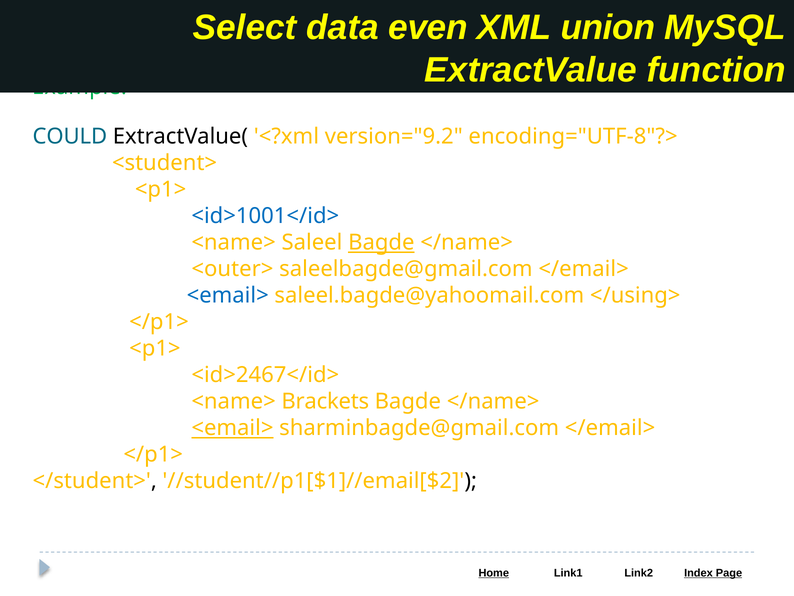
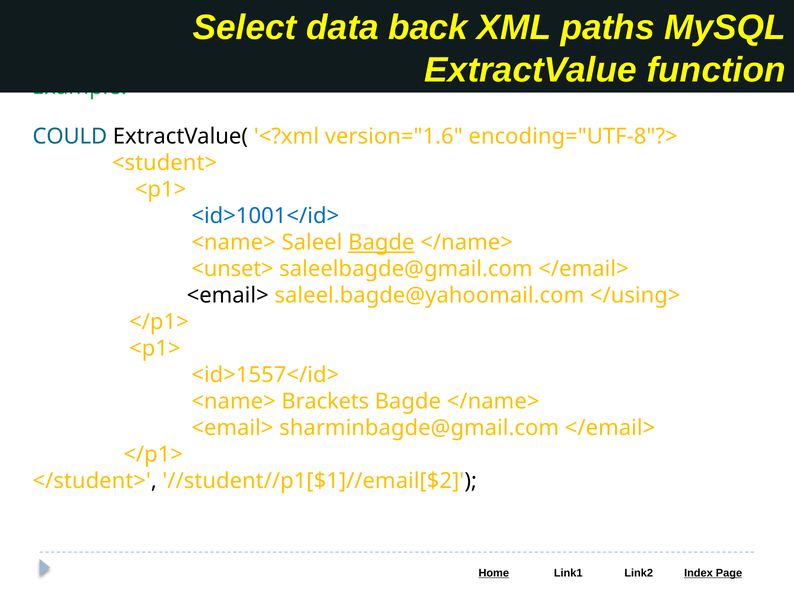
even: even -> back (428, 28)
union: union -> paths (608, 28)
version="9.2: version="9.2 -> version="1.6 (394, 137)
<outer>: <outer> -> <unset> (233, 269)
<email> colour: blue -> black (228, 295)
<id>2467</id>: <id>2467</id> -> <id>1557</id> (265, 375)
<email> underline: present -> none (232, 428)
